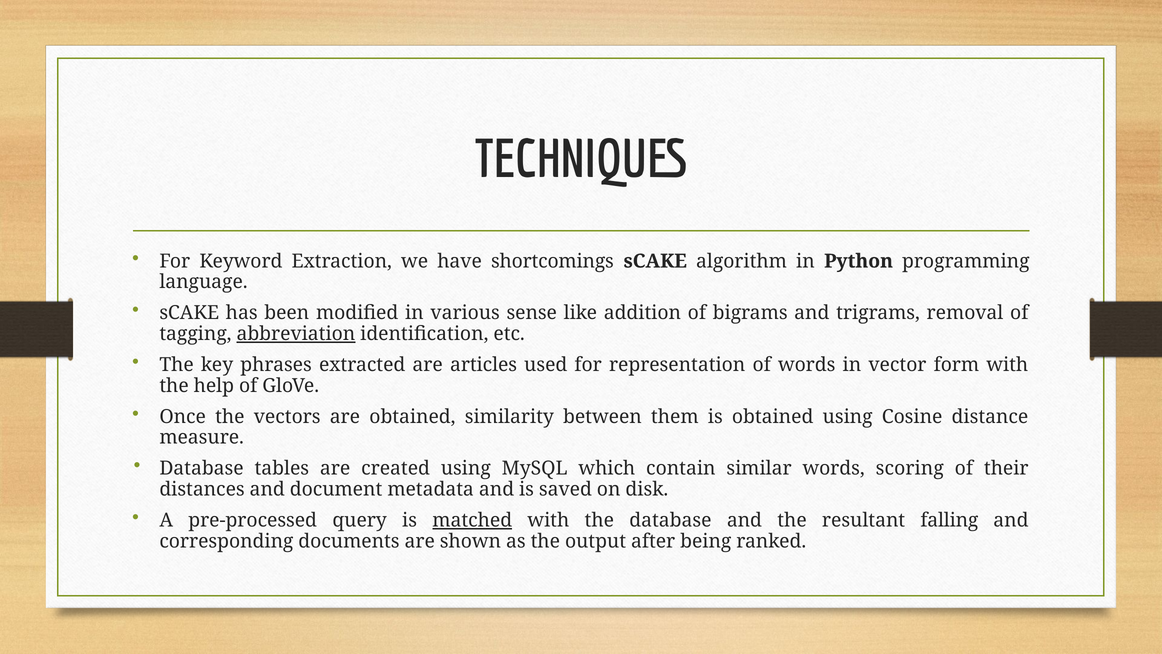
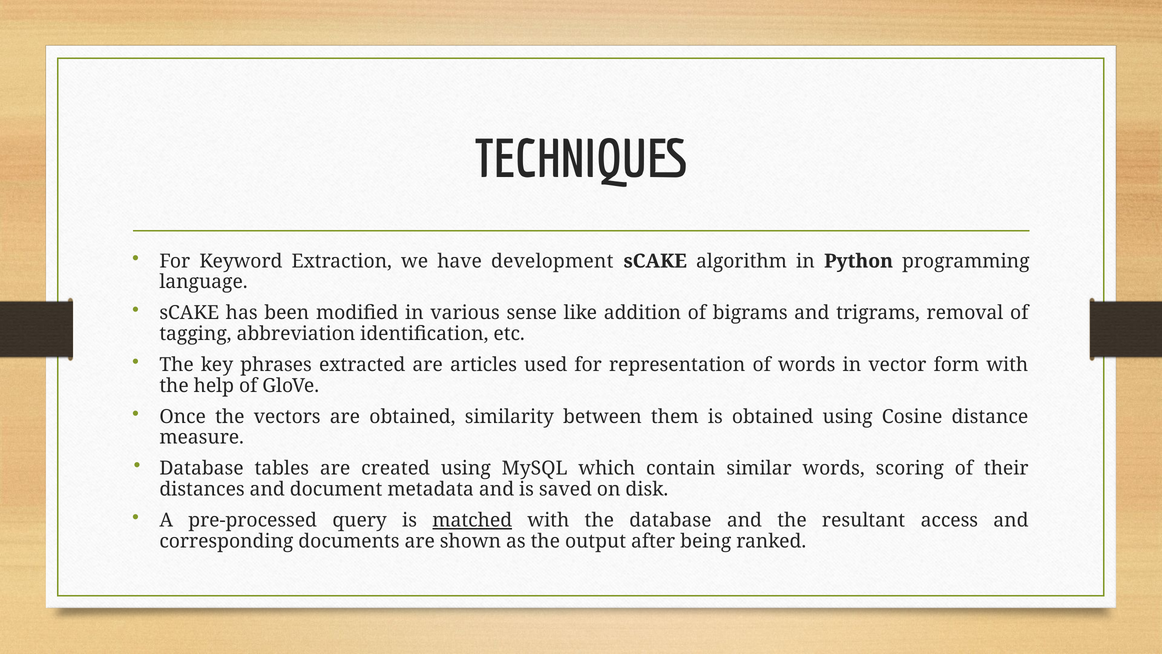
shortcomings: shortcomings -> development (552, 261)
abbreviation underline: present -> none (296, 334)
falling: falling -> access (949, 520)
